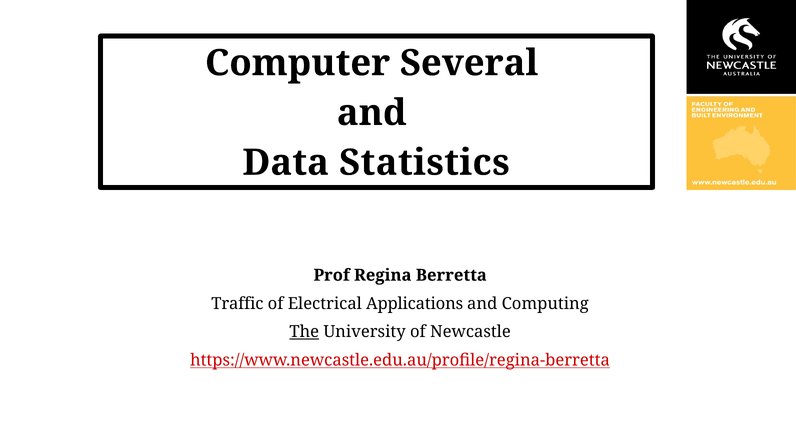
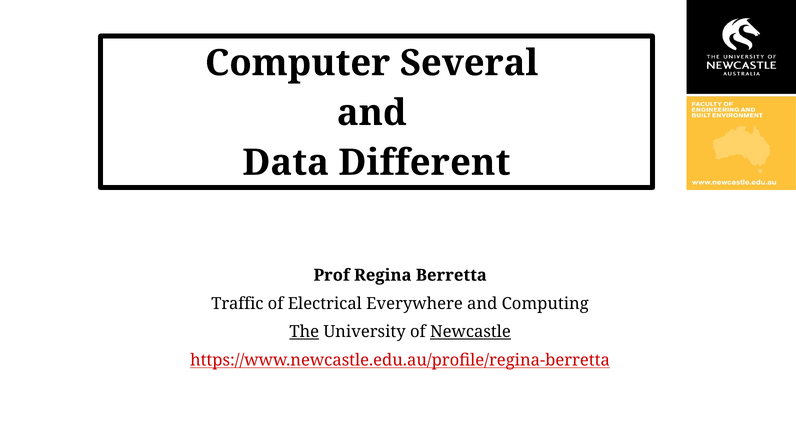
Statistics: Statistics -> Different (424, 163)
Applications: Applications -> Everywhere (414, 303)
Newcastle underline: none -> present (470, 332)
